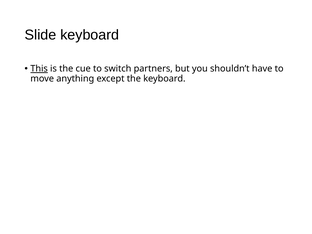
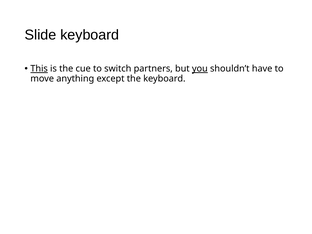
you underline: none -> present (200, 69)
